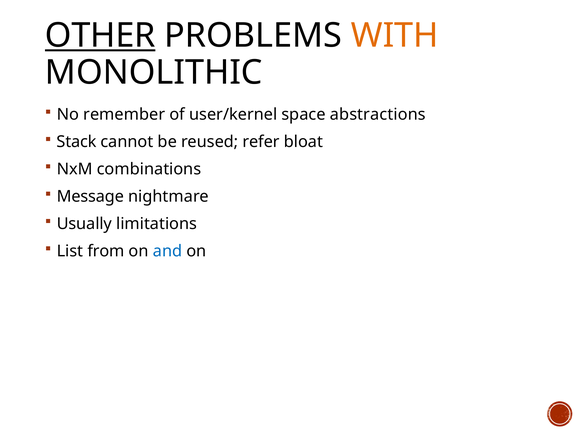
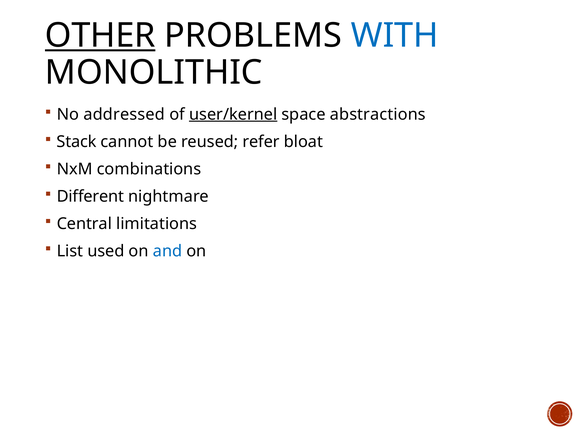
WITH colour: orange -> blue (395, 36)
remember: remember -> addressed (124, 114)
user/kernel underline: none -> present (233, 114)
Message: Message -> Different (90, 197)
Usually: Usually -> Central (84, 224)
from: from -> used (106, 251)
